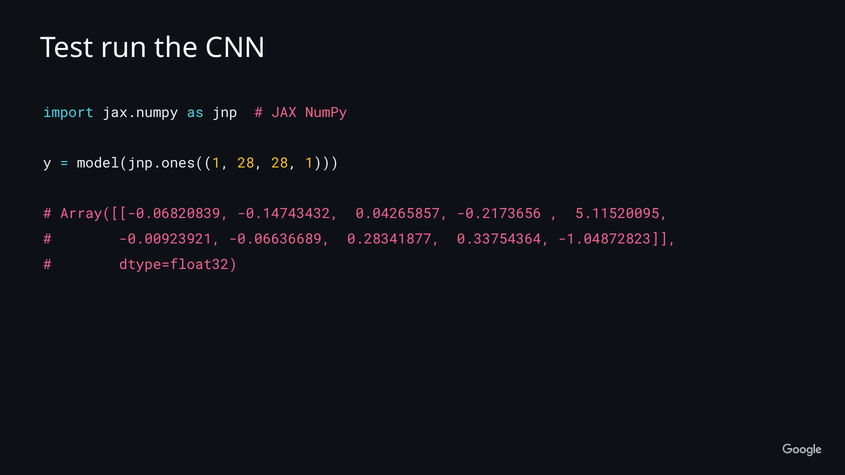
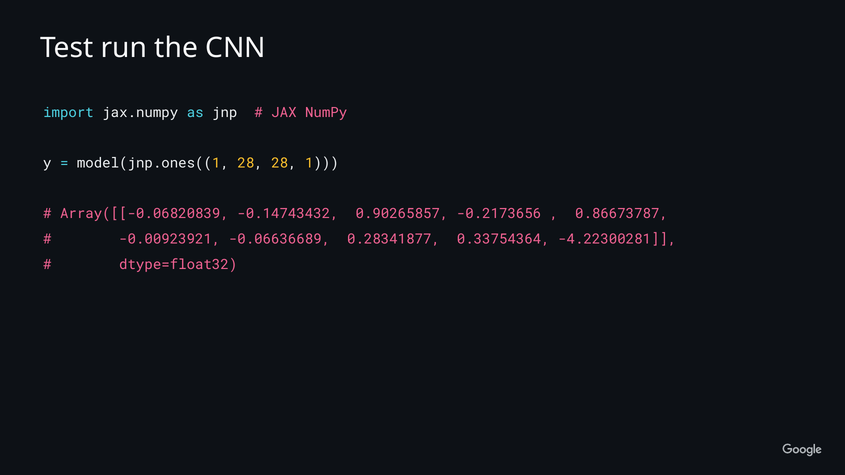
0.04265857: 0.04265857 -> 0.90265857 (402, 214)
5.11520095: 5.11520095 -> 0.86673787 (622, 214)
-1.04872823: -1.04872823 -> -4.22300281 (617, 239)
